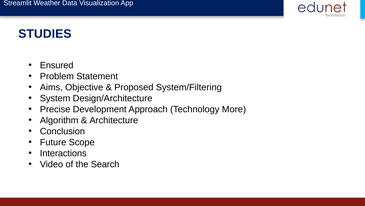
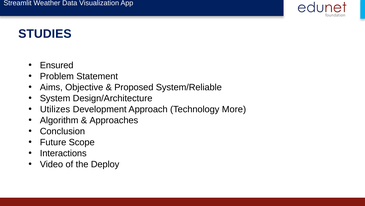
System/Filtering: System/Filtering -> System/Reliable (189, 87)
Precise: Precise -> Utilizes (55, 109)
Architecture: Architecture -> Approaches (114, 120)
Search: Search -> Deploy (105, 164)
